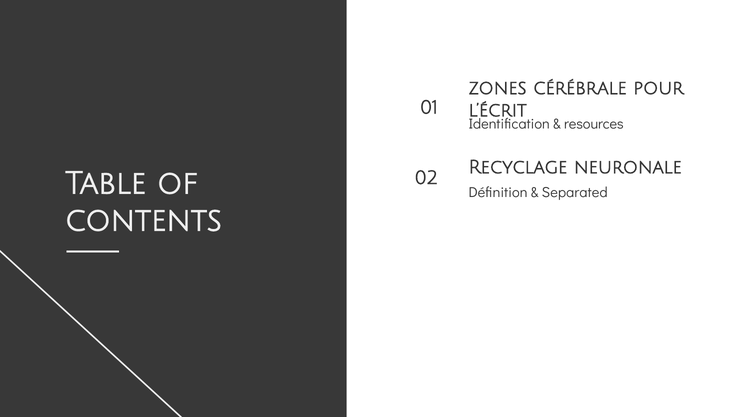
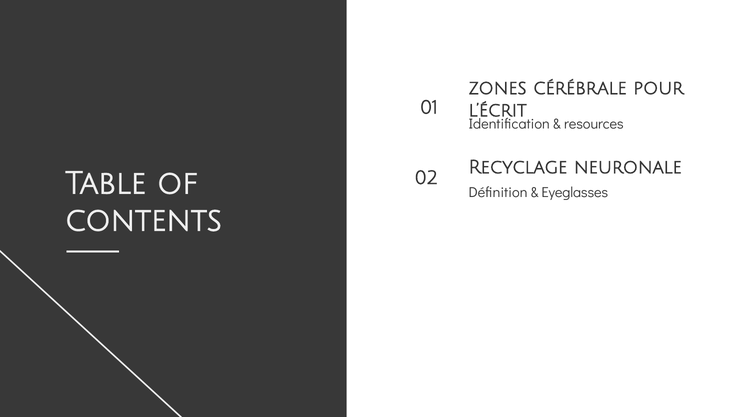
Separated: Separated -> Eyeglasses (575, 192)
